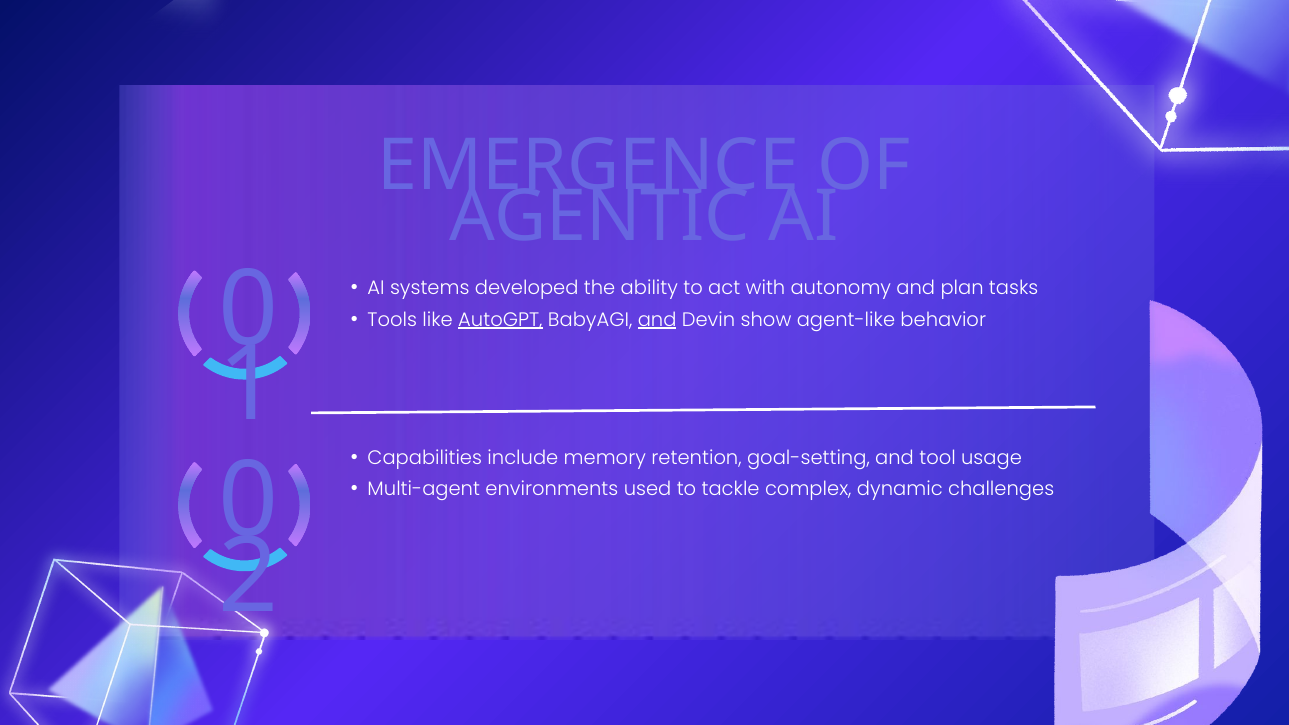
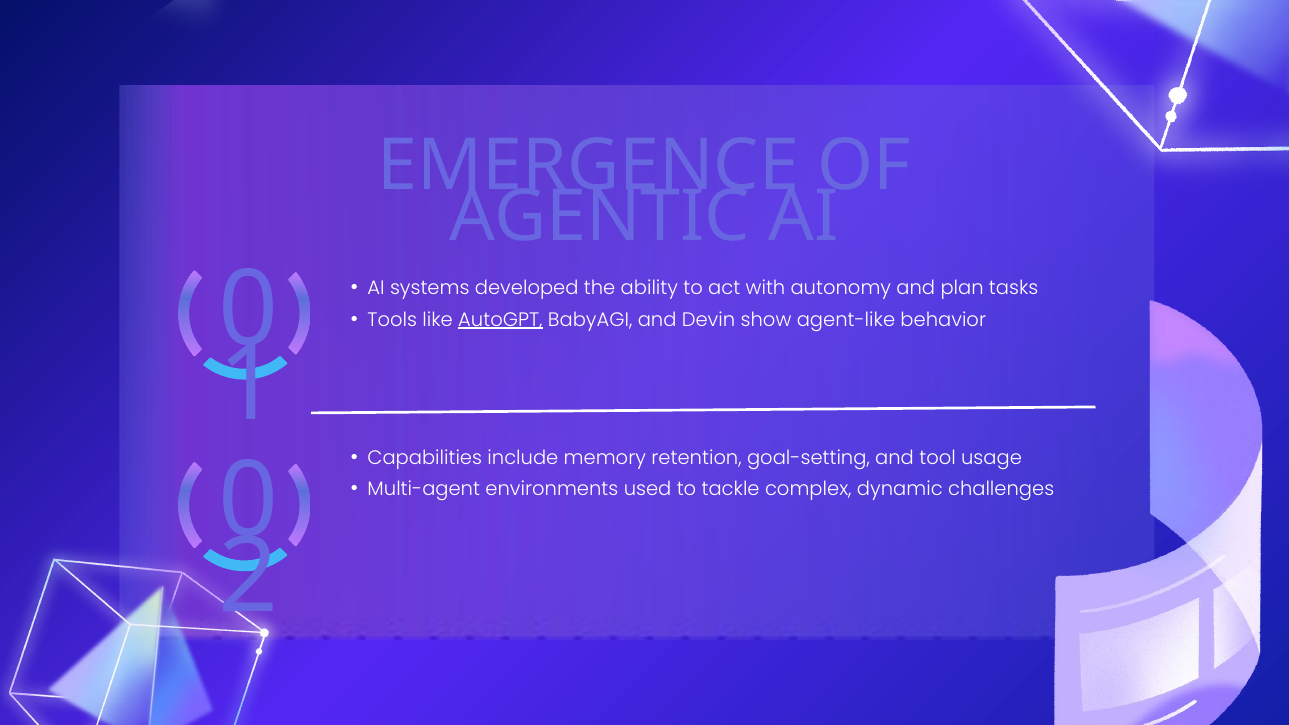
and underline: present -> none (657, 320)
